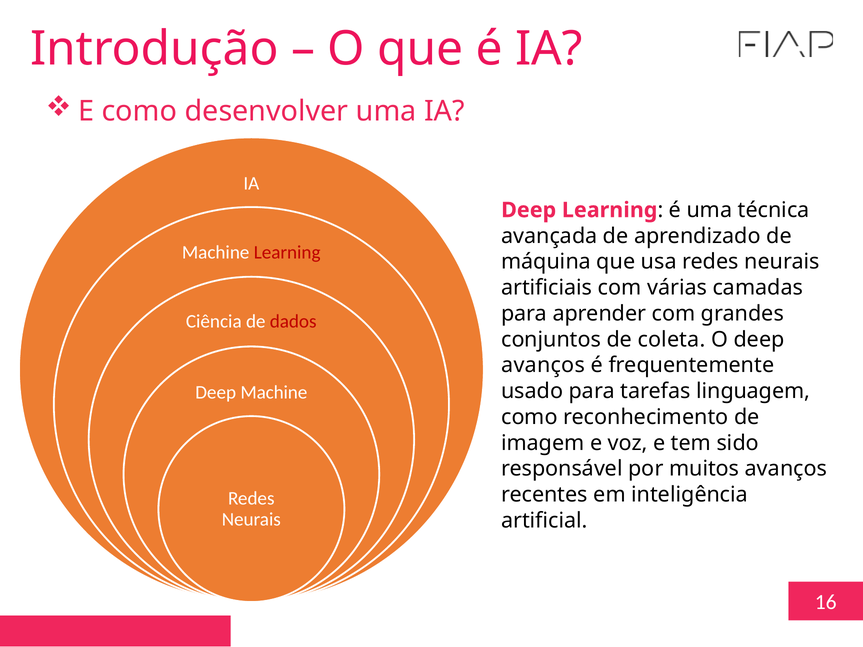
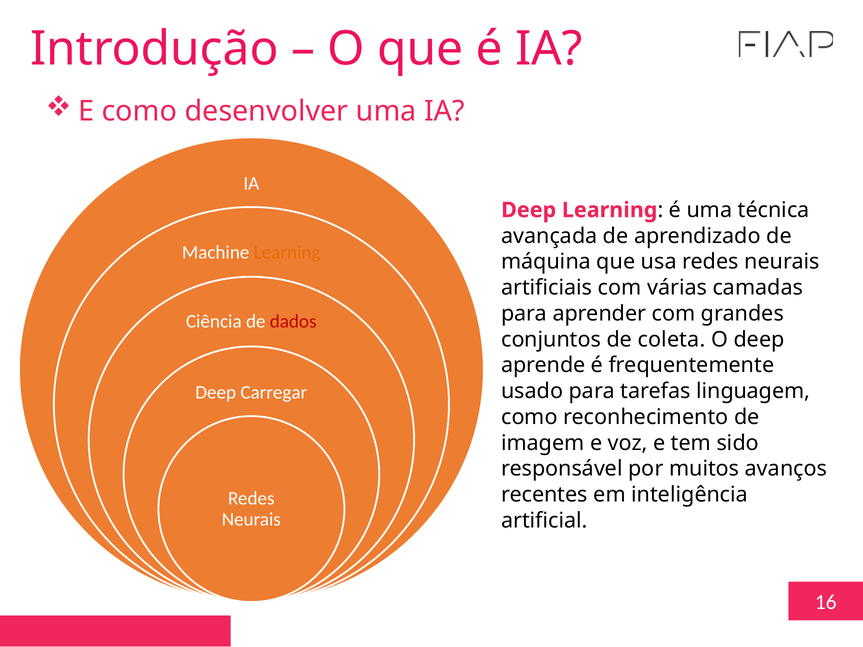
Learning colour: red -> orange (287, 252)
avanços: avanços -> aprende (543, 365)
Deep Machine: Machine -> Carregar (274, 392)
